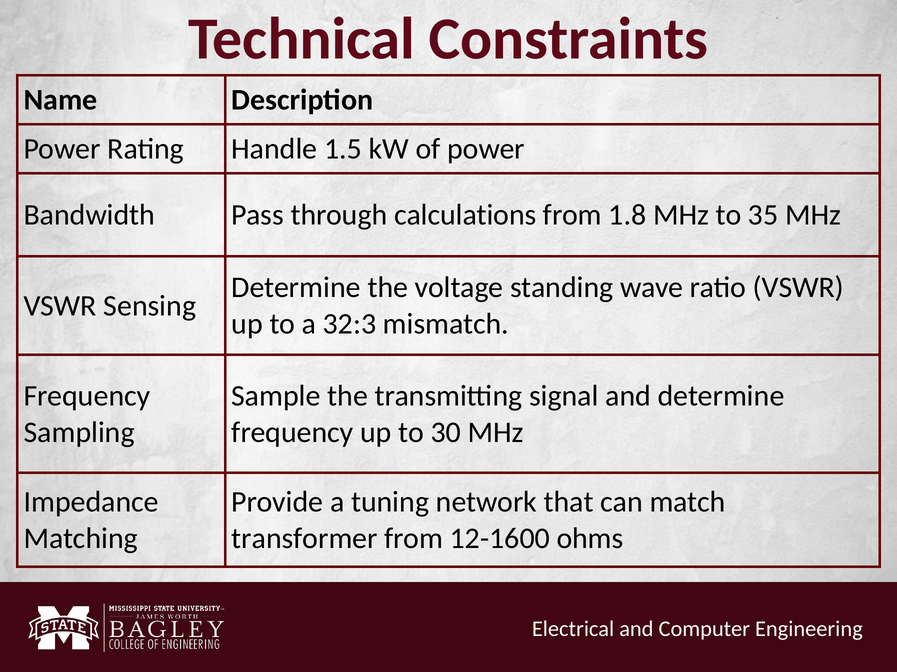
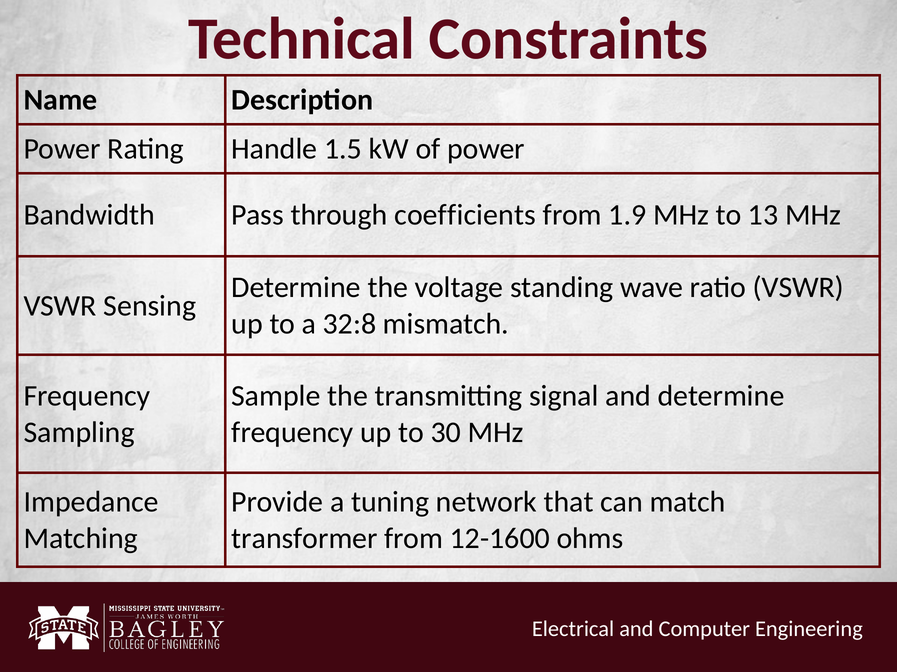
calculations: calculations -> coefficients (465, 215)
1.8: 1.8 -> 1.9 (627, 215)
35: 35 -> 13 (763, 215)
32:3: 32:3 -> 32:8 (350, 324)
